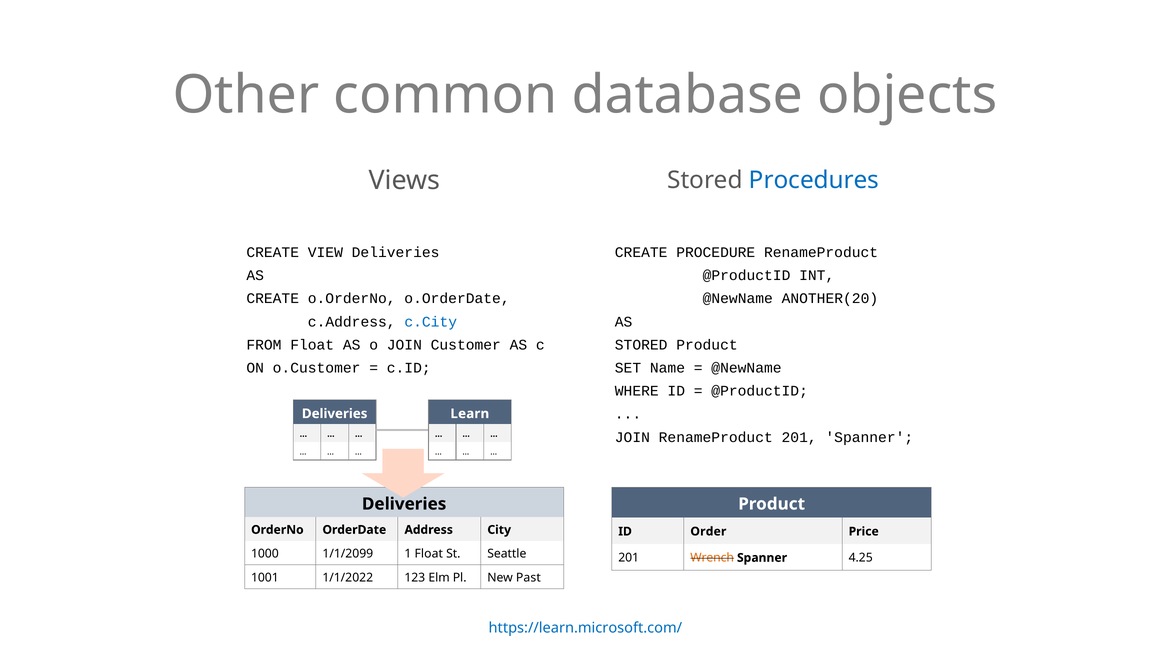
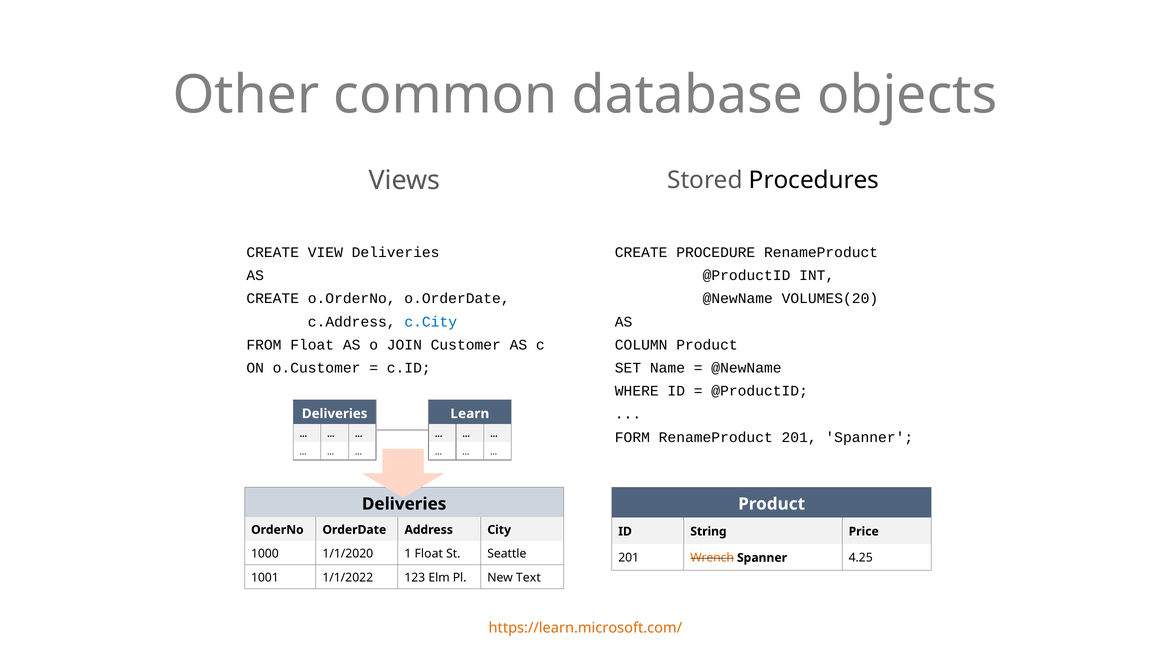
Procedures colour: blue -> black (814, 180)
ANOTHER(20: ANOTHER(20 -> VOLUMES(20 (830, 299)
STORED: STORED -> COLUMN (641, 345)
JOIN: JOIN -> FORM (632, 438)
Order: Order -> String (708, 532)
1/1/2099: 1/1/2099 -> 1/1/2020 (348, 554)
Past: Past -> Text (528, 578)
https://learn.microsoft.com/ colour: blue -> orange (585, 629)
